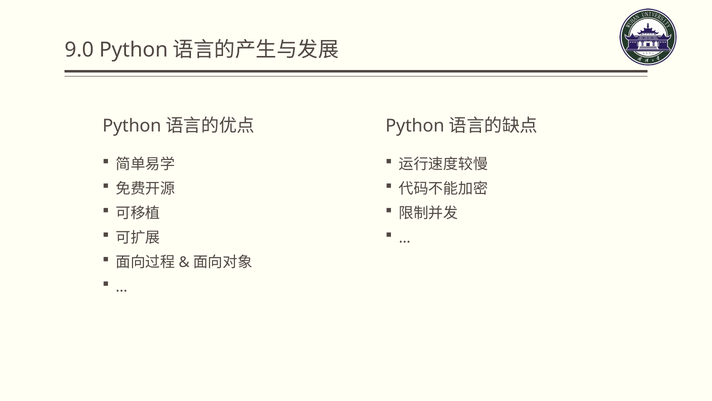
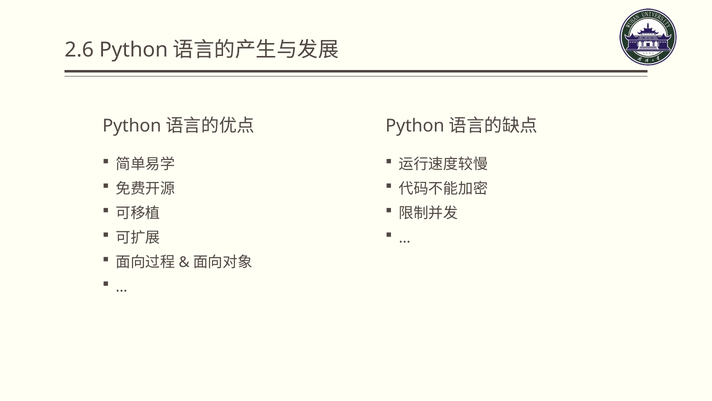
9.0: 9.0 -> 2.6 (79, 50)
